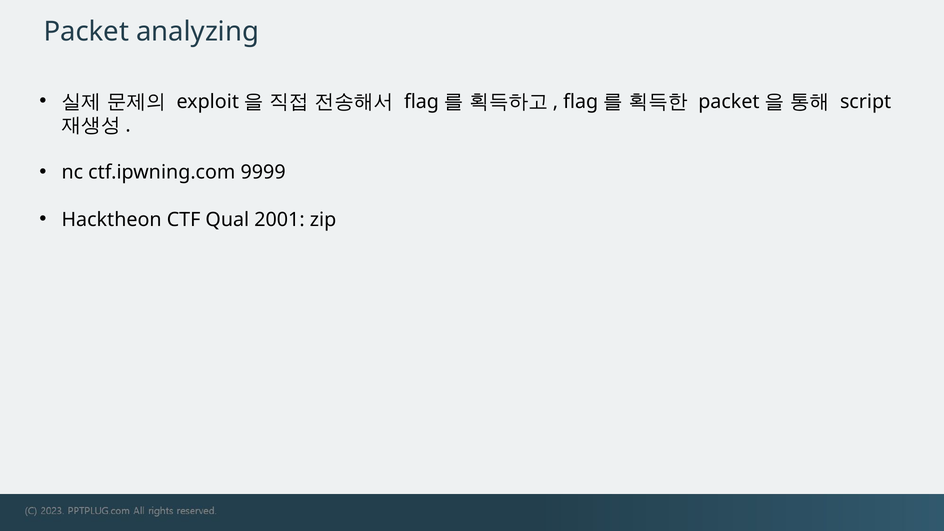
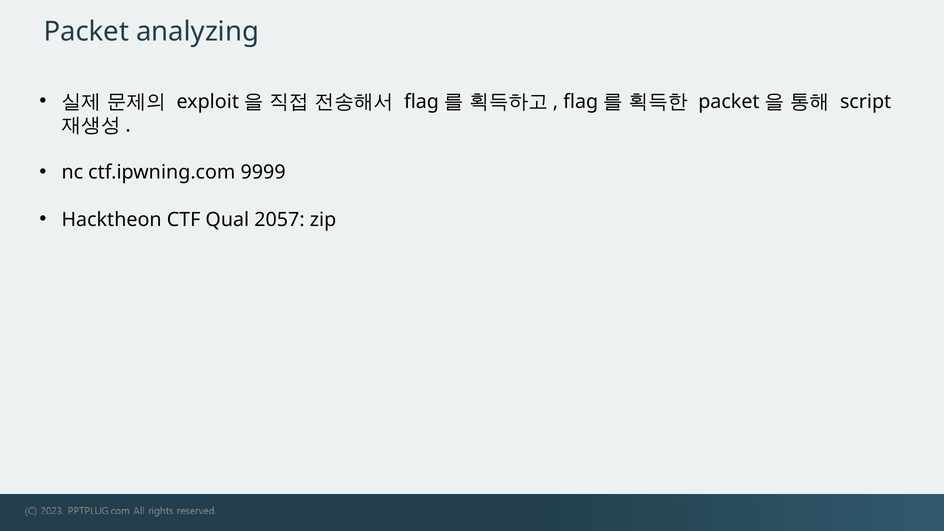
2001: 2001 -> 2057 (279, 220)
